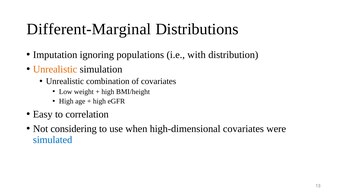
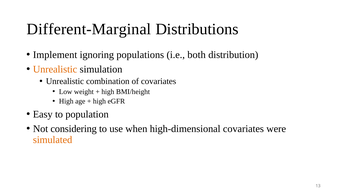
Imputation: Imputation -> Implement (55, 55)
with: with -> both (197, 55)
correlation: correlation -> population (87, 114)
simulated colour: blue -> orange (53, 140)
